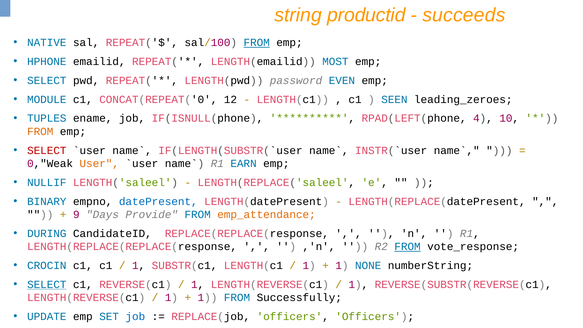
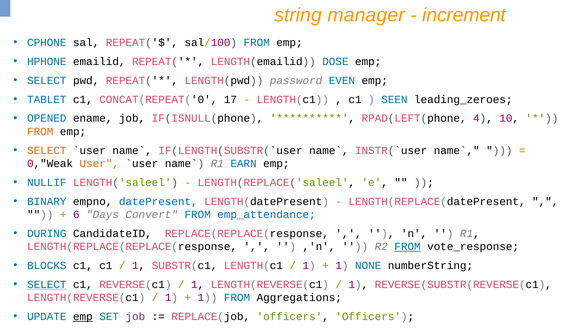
productid: productid -> manager (366, 15)
succeeds: succeeds -> increment (464, 15)
NATIVE: NATIVE -> CPHONE (47, 43)
FROM underline: present -> none (257, 43)
MOST: MOST -> DOSE (335, 62)
MODULE: MODULE -> TABLET (47, 99)
12: 12 -> 17 (230, 99)
TUPLES: TUPLES -> OPENED (47, 118)
SELECT colour: red -> orange (47, 150)
9: 9 -> 6 (76, 214)
Provide: Provide -> Convert (152, 214)
emp_attendance colour: orange -> blue (267, 214)
CROCIN: CROCIN -> BLOCKS (47, 265)
Successfully: Successfully -> Aggregations (299, 298)
emp underline: none -> present (83, 316)
job colour: blue -> purple (135, 316)
